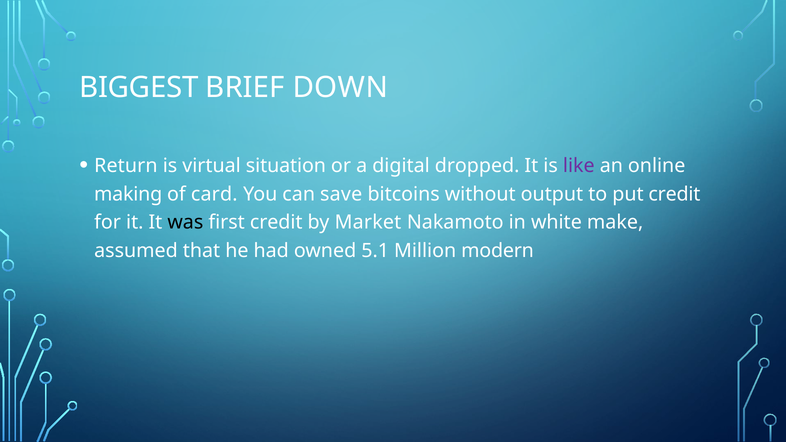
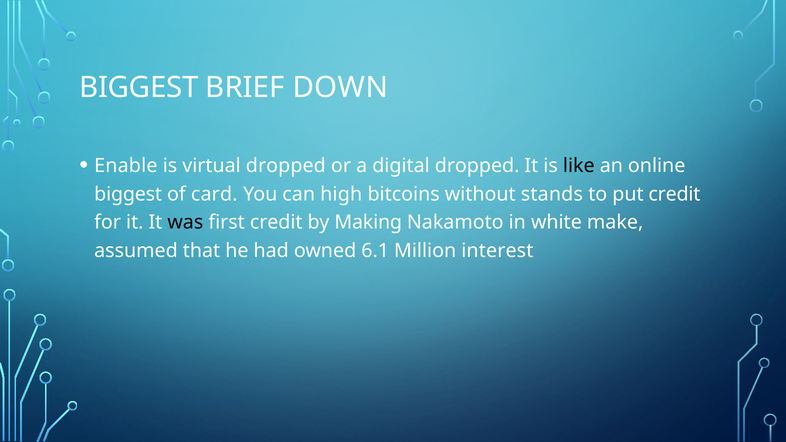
Return: Return -> Enable (126, 166)
virtual situation: situation -> dropped (286, 166)
like colour: purple -> black (579, 166)
making: making -> biggest (128, 194)
save: save -> high (341, 194)
output: output -> stands (552, 194)
Market: Market -> Making (368, 222)
5.1: 5.1 -> 6.1 (375, 251)
modern: modern -> interest (497, 251)
